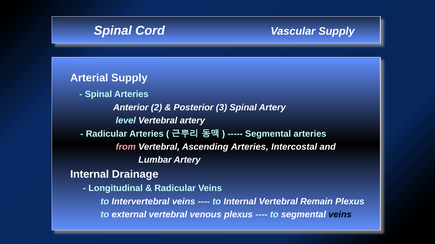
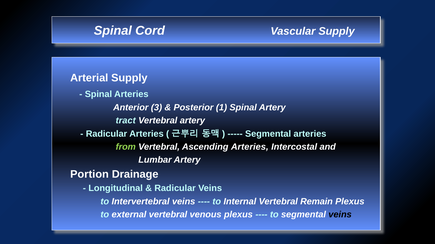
2: 2 -> 3 (156, 108)
3: 3 -> 1 (221, 108)
level: level -> tract (126, 121)
from colour: pink -> light green (126, 147)
Internal: Internal -> Portion (90, 175)
